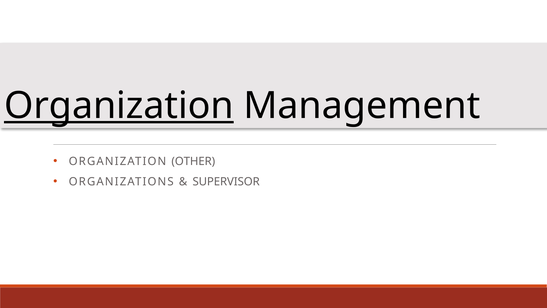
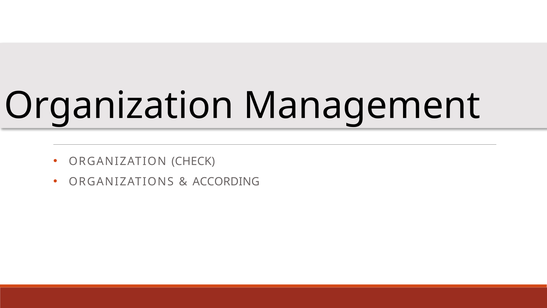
Organization underline: present -> none (119, 106)
OTHER: OTHER -> CHECK (193, 161)
SUPERVISOR: SUPERVISOR -> ACCORDING (226, 181)
